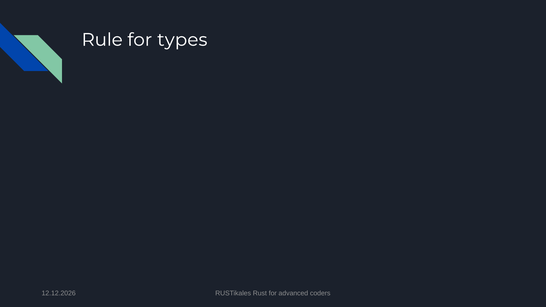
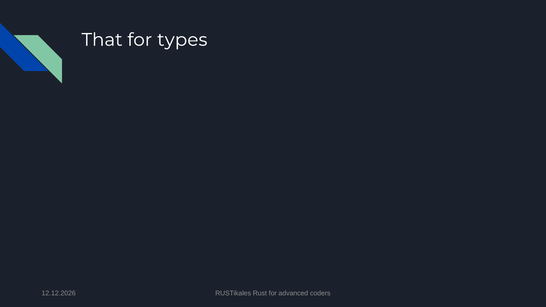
Rule: Rule -> That (102, 40)
